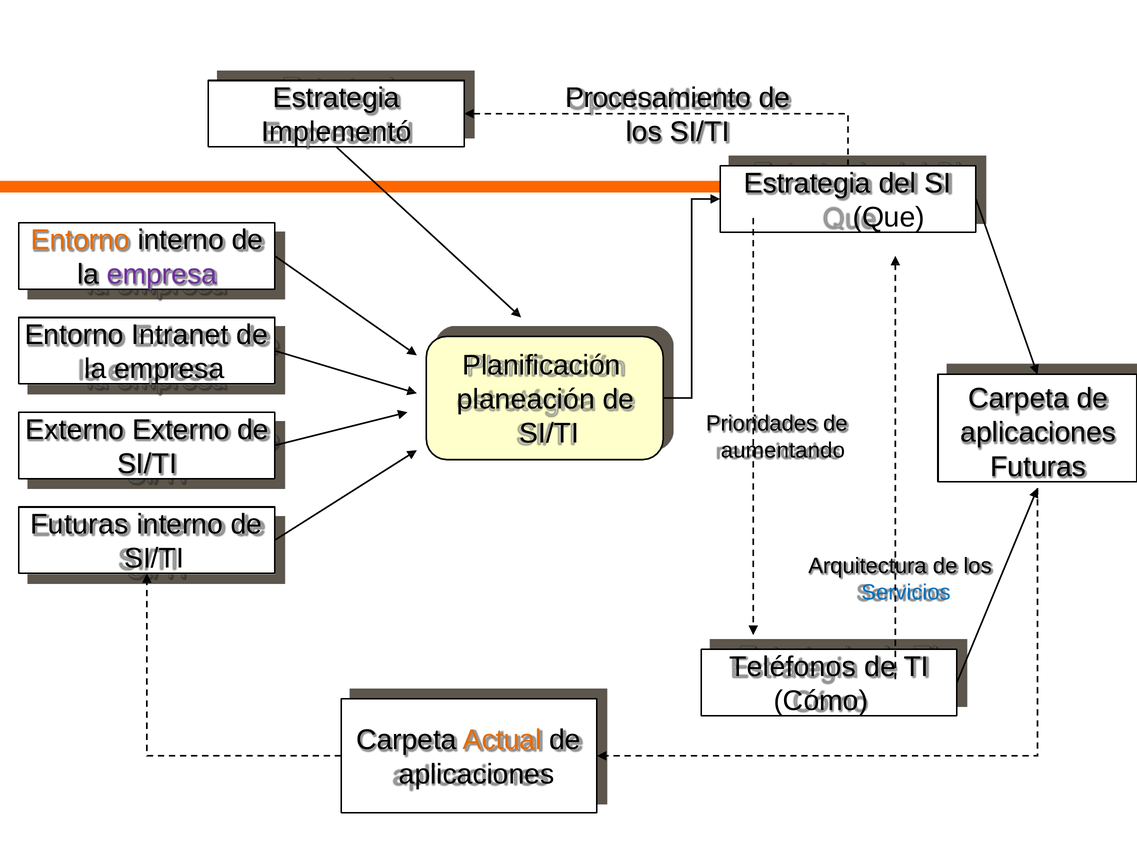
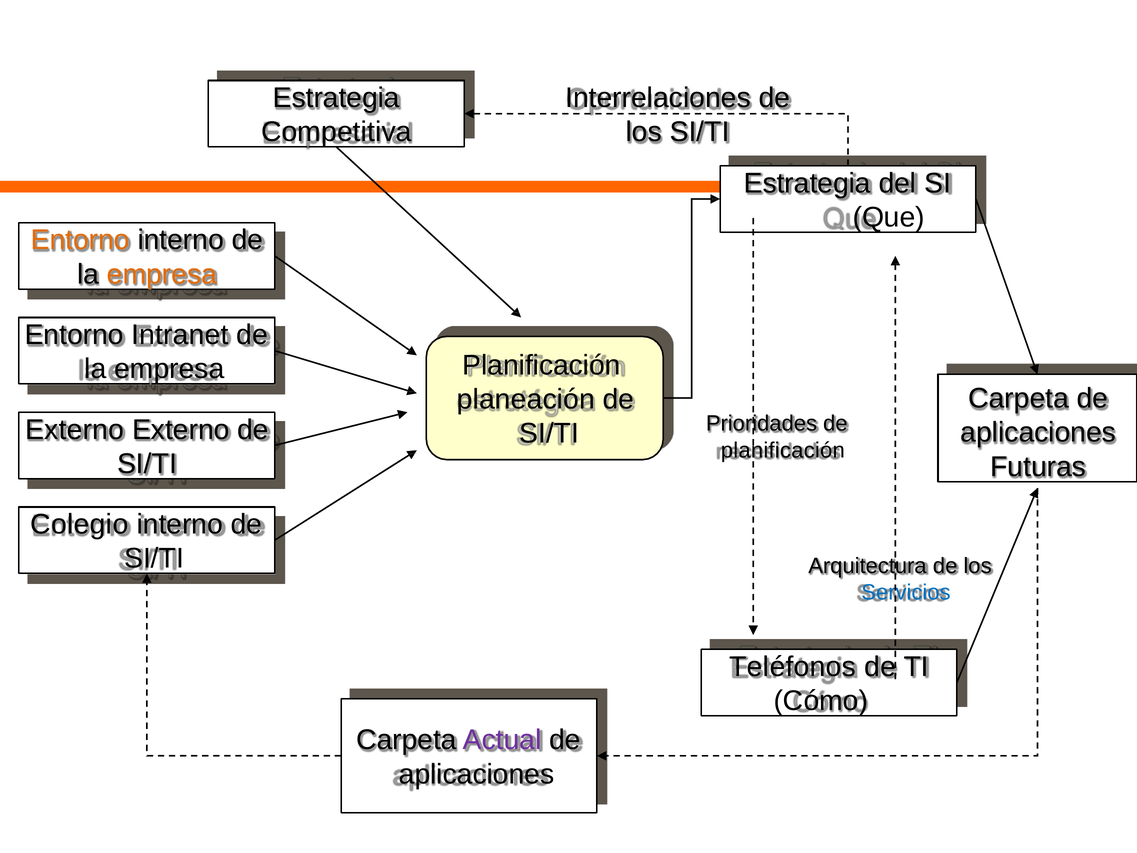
Procesamiento: Procesamiento -> Interrelaciones (658, 98)
Implementó: Implementó -> Competitiva (336, 132)
empresa colour: purple -> orange (162, 274)
aumentando: aumentando -> planificación (783, 450)
Futuras: Futuras -> Colegio (79, 524)
Actual colour: orange -> purple (502, 740)
